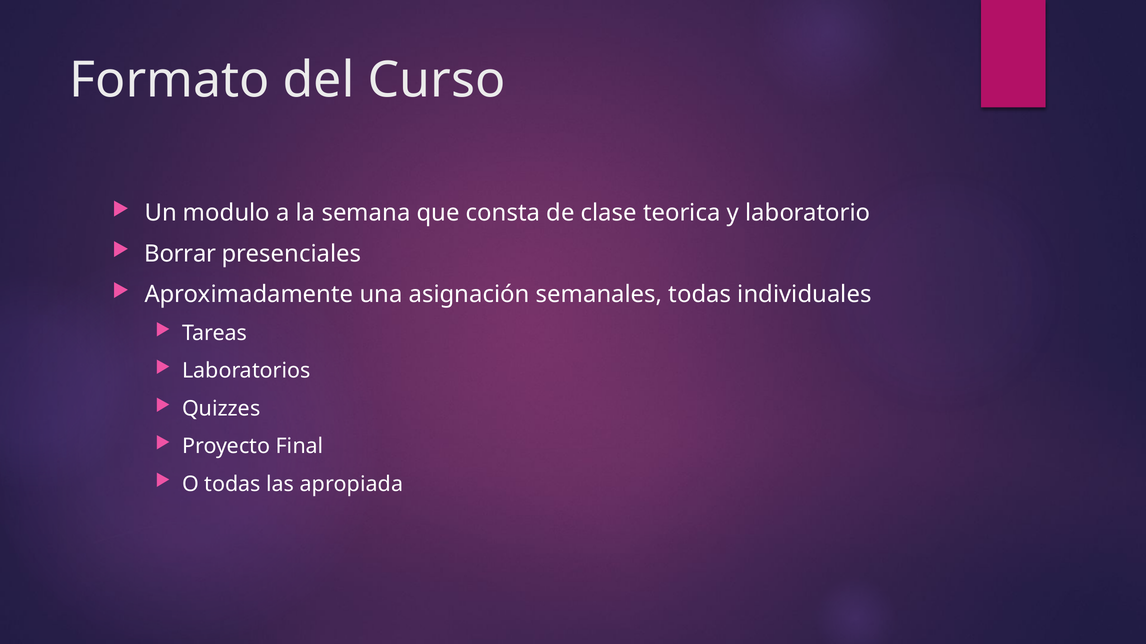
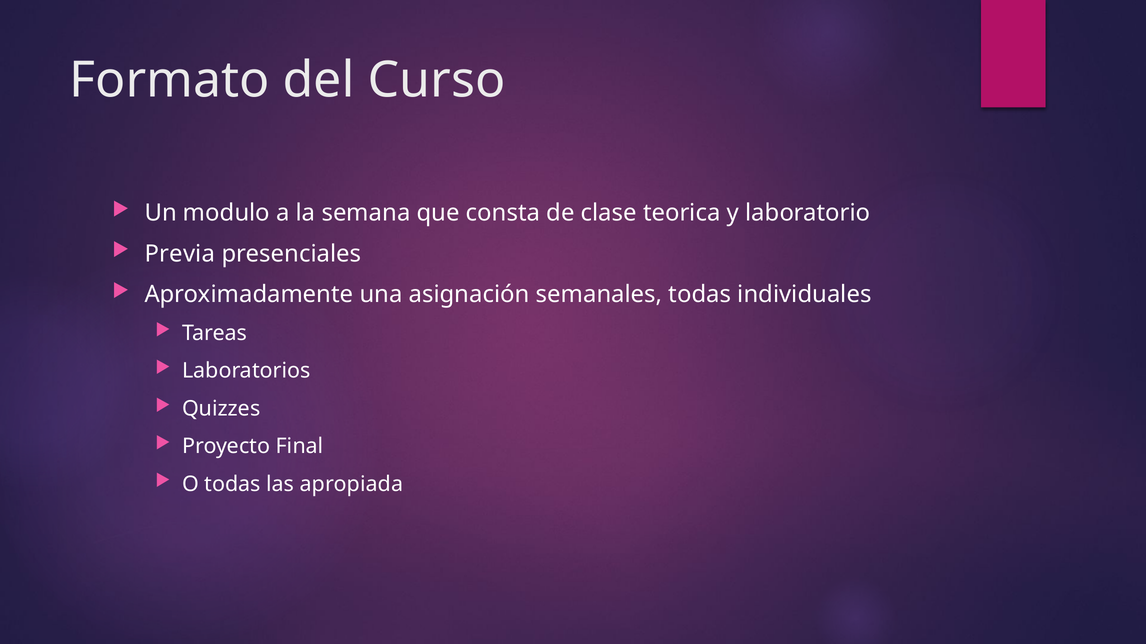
Borrar: Borrar -> Previa (180, 254)
